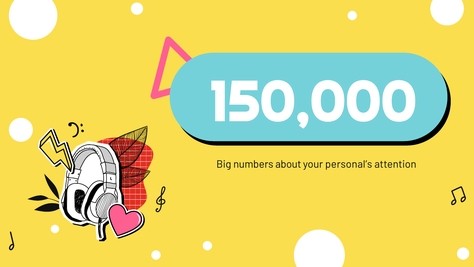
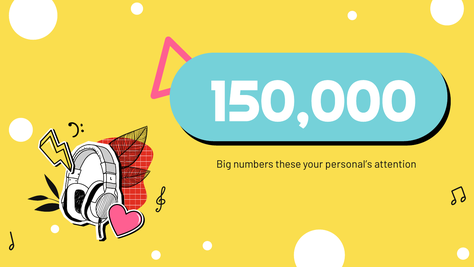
about: about -> these (288, 164)
